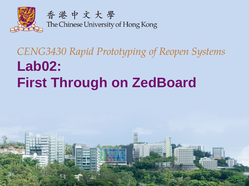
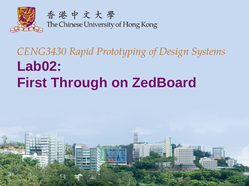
Reopen: Reopen -> Design (174, 52)
